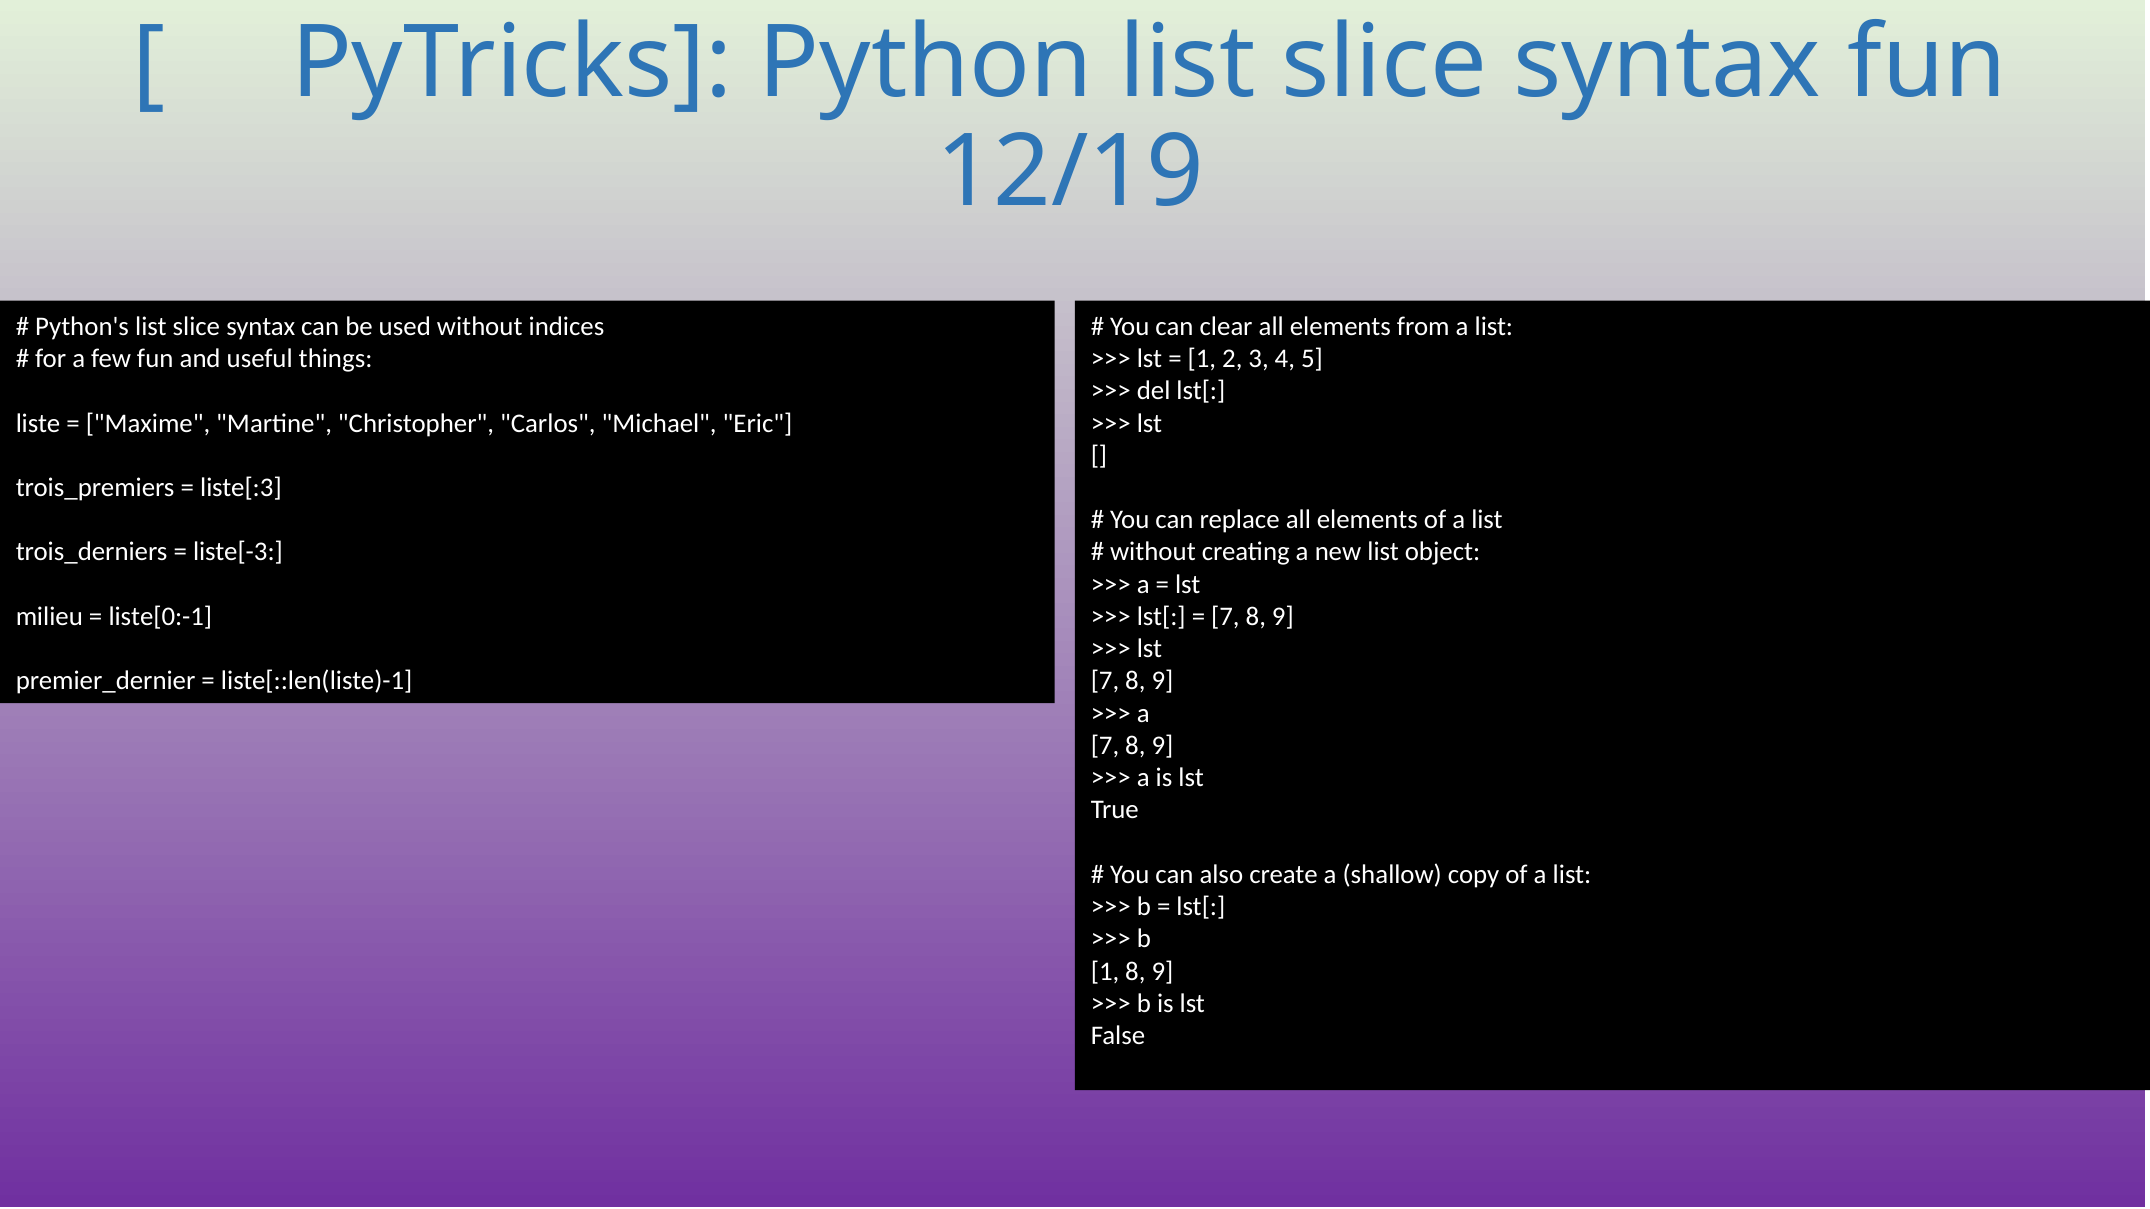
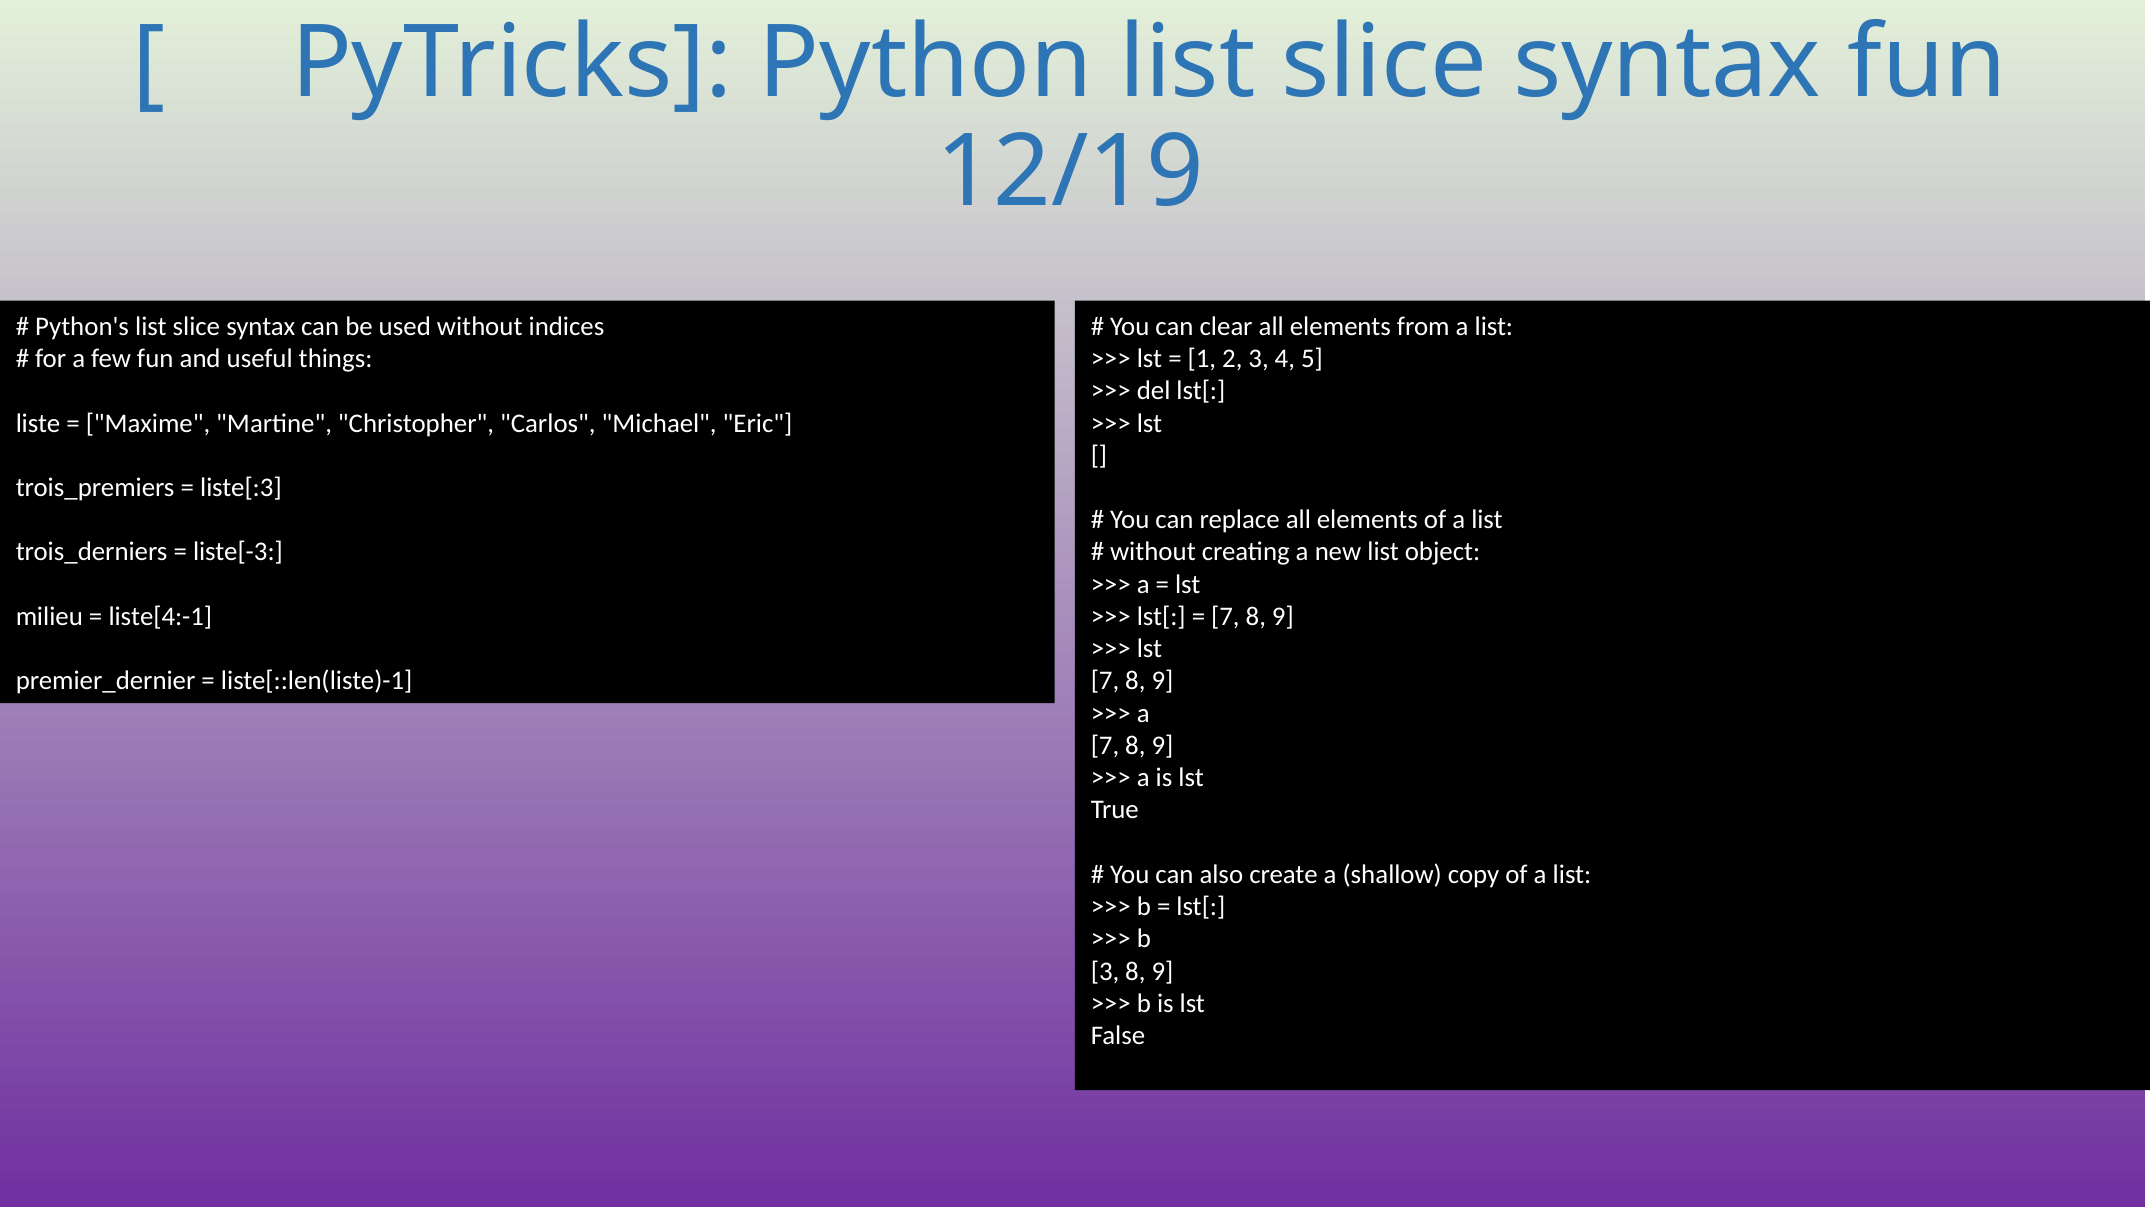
liste[0:-1: liste[0:-1 -> liste[4:-1 (160, 617)
1: 1 -> 3 (1105, 972)
